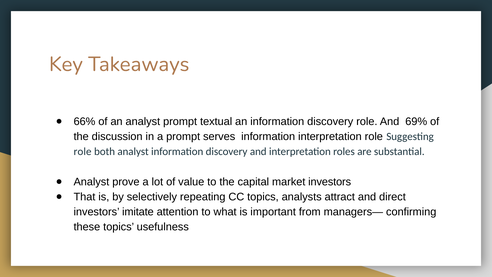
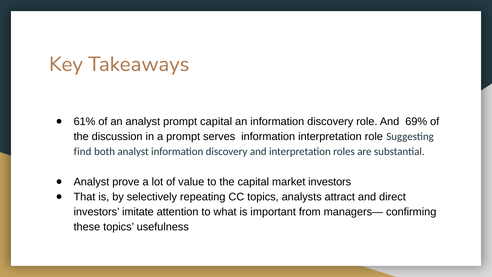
66%: 66% -> 61% (84, 121)
prompt textual: textual -> capital (216, 121)
role: role -> find (83, 151)
